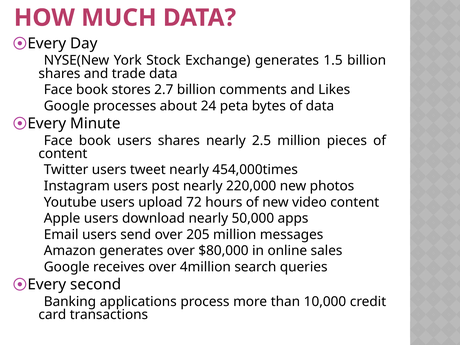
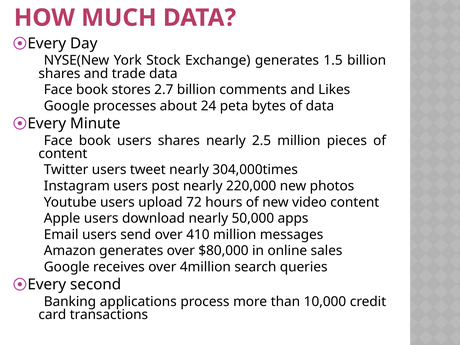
454,000times: 454,000times -> 304,000times (255, 170)
205: 205 -> 410 (198, 235)
